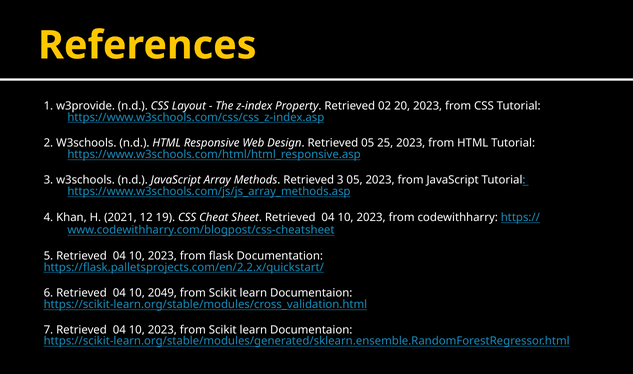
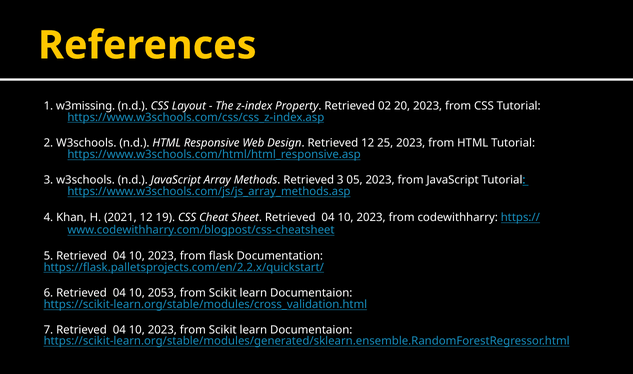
w3provide: w3provide -> w3missing (86, 106)
Retrieved 05: 05 -> 12 (368, 143)
2049: 2049 -> 2053 (162, 293)
